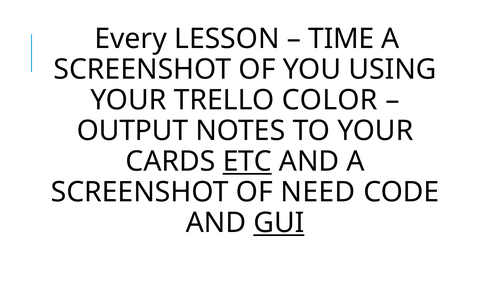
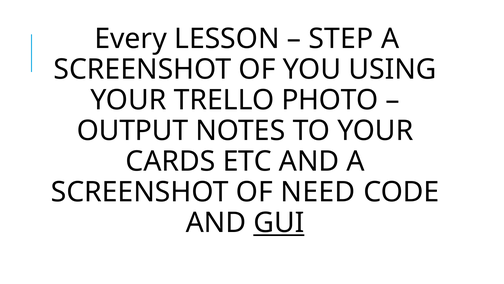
TIME: TIME -> STEP (341, 39)
COLOR: COLOR -> PHOTO (330, 100)
ETC underline: present -> none (247, 161)
